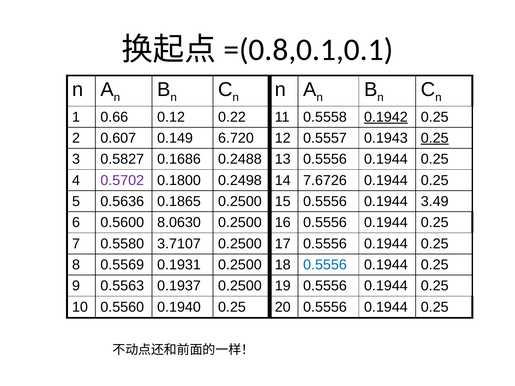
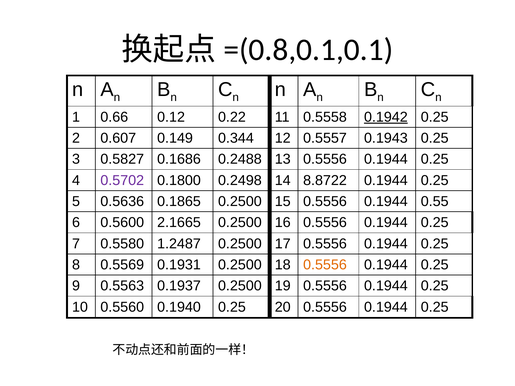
6.720: 6.720 -> 0.344 (236, 138)
0.25 underline: present -> none (435, 138)
7.6726: 7.6726 -> 8.8722 (325, 180)
3.49: 3.49 -> 0.55 (435, 202)
8.0630: 8.0630 -> 2.1665 (179, 223)
3.7107: 3.7107 -> 1.2487 (179, 244)
0.5556 colour: blue -> orange (325, 265)
